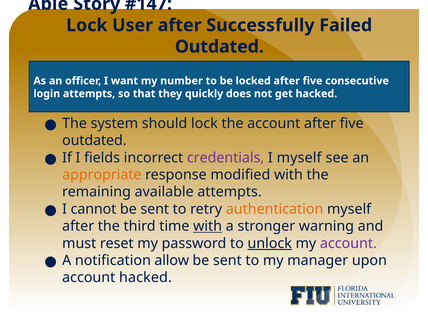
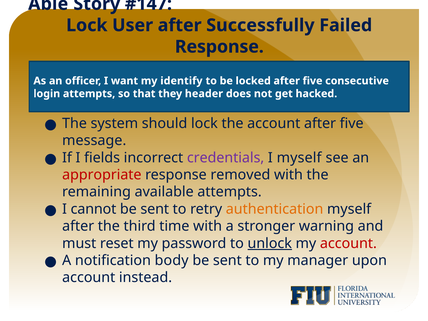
Outdated: Outdated -> Response (219, 47)
number: number -> identify (181, 81)
quickly: quickly -> header (204, 94)
outdated: outdated -> message (94, 141)
appropriate colour: orange -> red (102, 175)
modified: modified -> removed (240, 175)
with underline: present -> none (208, 226)
account colour: purple -> red (348, 243)
allow: allow -> body (172, 260)
account hacked: hacked -> instead (146, 278)
